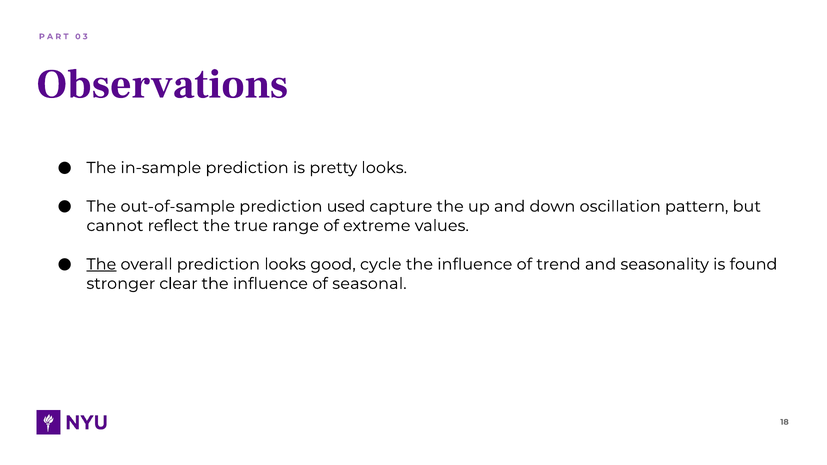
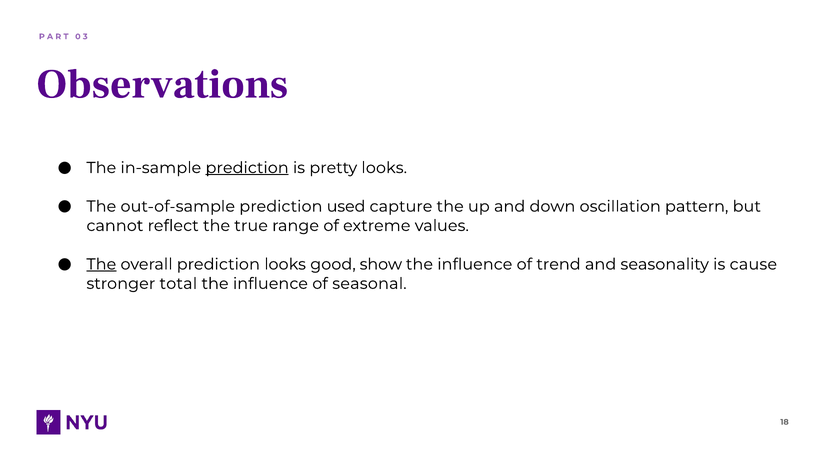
prediction underline: none -> present (247, 168)
cycle: cycle -> show (381, 264)
found: found -> cause (753, 264)
clear: clear -> total (178, 284)
